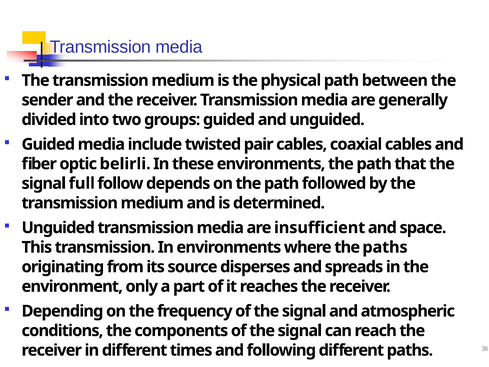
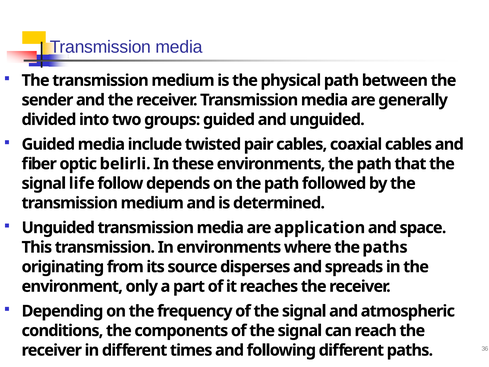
full: full -> life (82, 183)
insufficient: insufficient -> application (320, 228)
